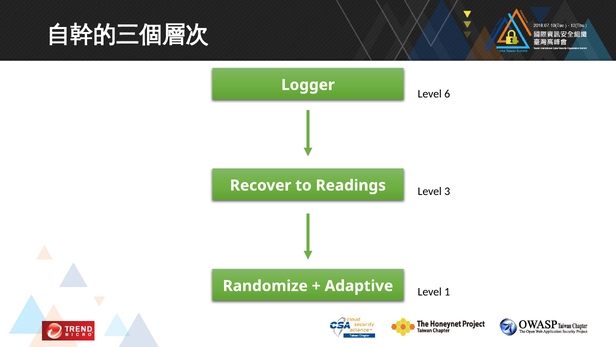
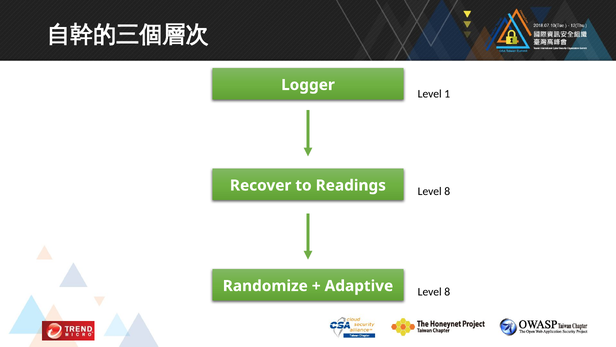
6: 6 -> 1 (447, 94)
3: 3 -> 8 (447, 191)
1: 1 -> 8 (447, 292)
